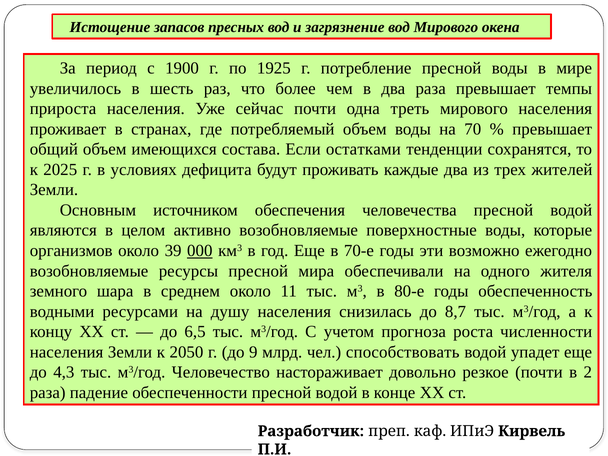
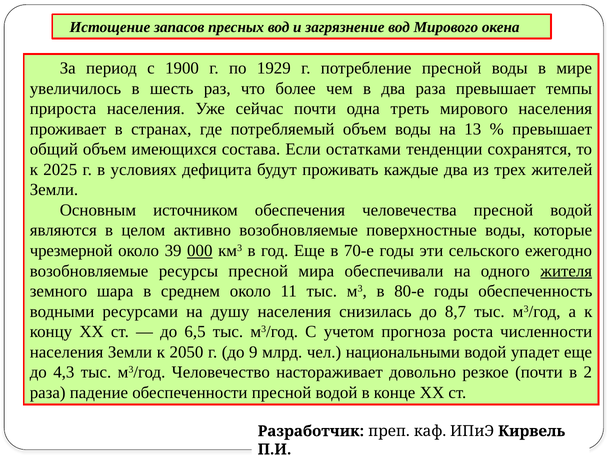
1925: 1925 -> 1929 (274, 68)
70: 70 -> 13 (473, 129)
организмов: организмов -> чрезмерной (71, 251)
возможно: возможно -> сельского (484, 251)
жителя underline: none -> present (566, 271)
способствовать: способствовать -> национальными (403, 352)
